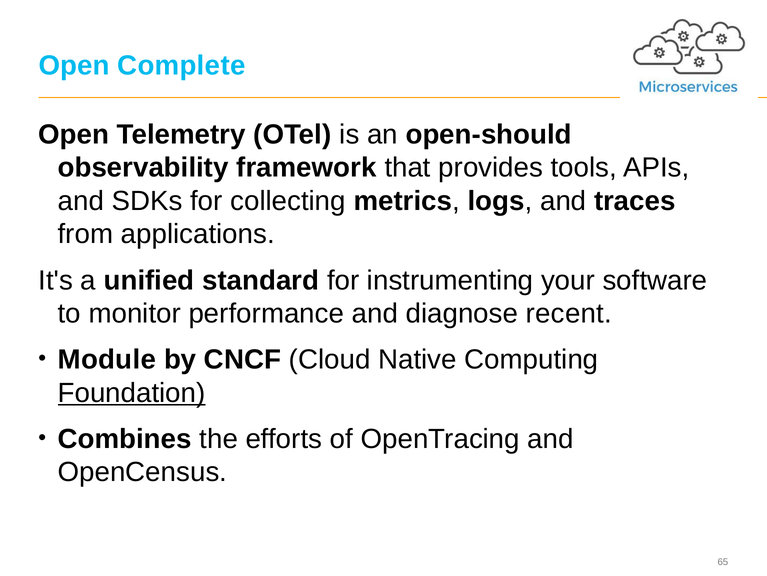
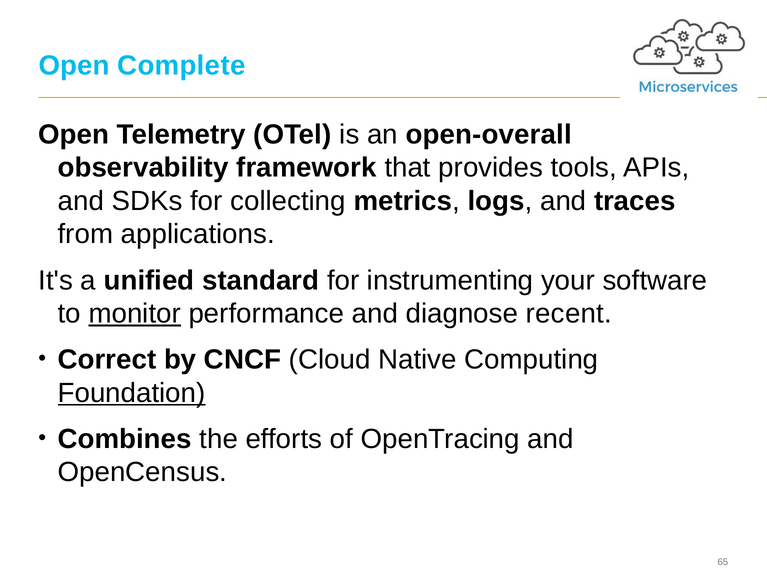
open-should: open-should -> open-overall (489, 134)
monitor underline: none -> present (135, 313)
Module: Module -> Correct (107, 359)
